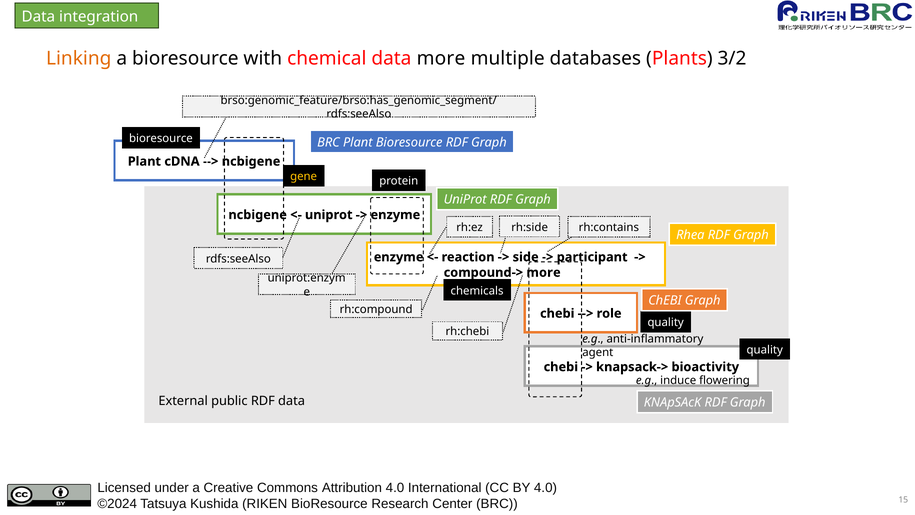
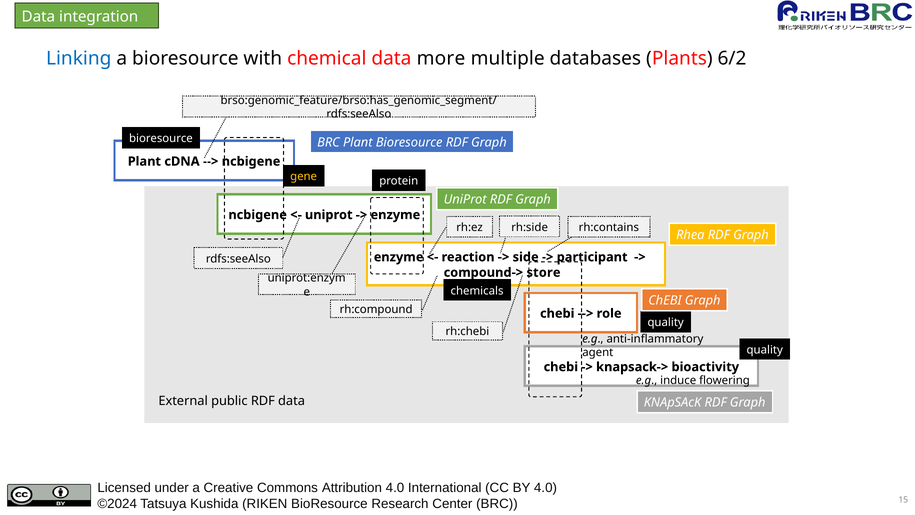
Linking colour: orange -> blue (79, 59)
3/2: 3/2 -> 6/2 (732, 59)
more: more -> store (543, 272)
